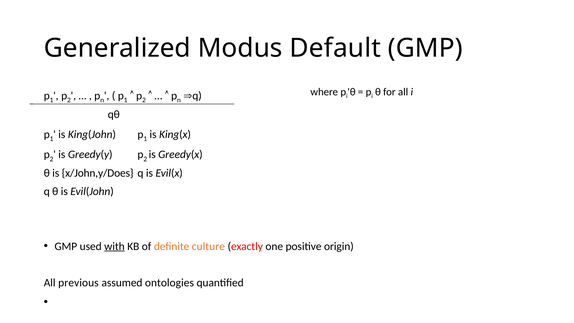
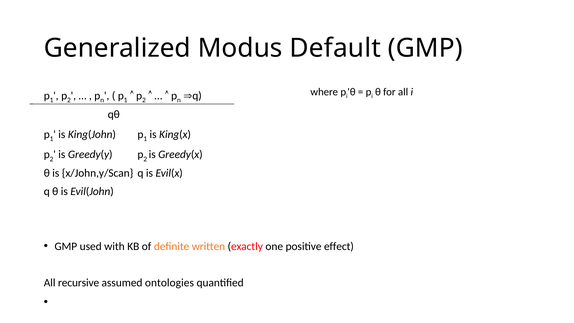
x/John,y/Does: x/John,y/Does -> x/John,y/Scan (98, 173)
with underline: present -> none (114, 246)
culture: culture -> written (208, 246)
origin: origin -> effect (339, 246)
previous: previous -> recursive (79, 283)
